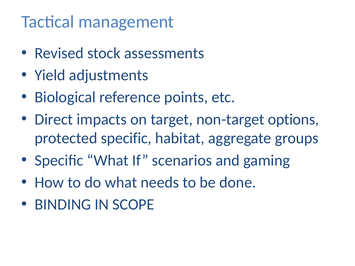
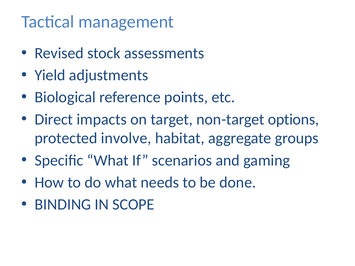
protected specific: specific -> involve (126, 138)
